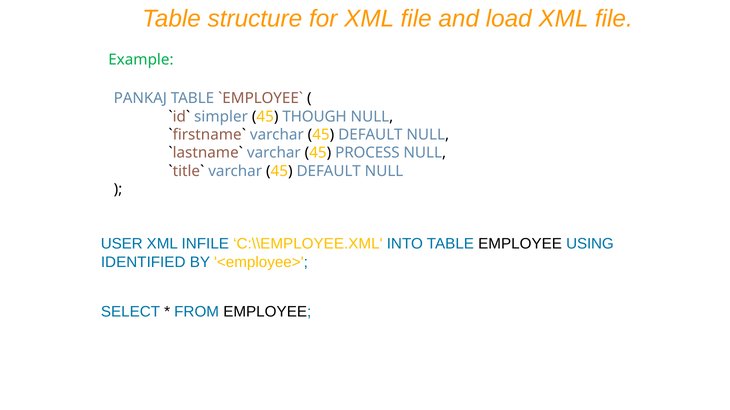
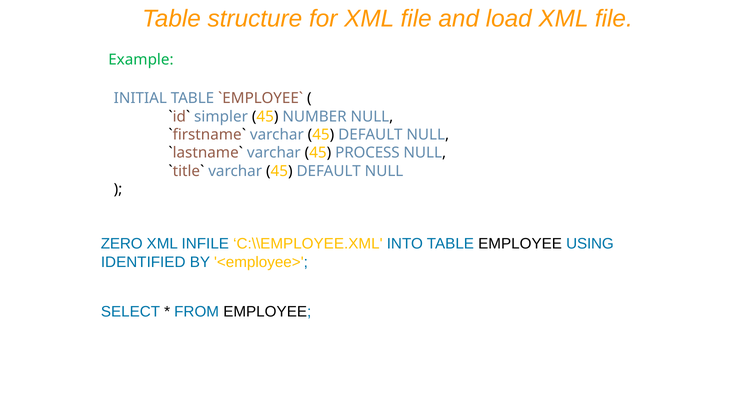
PANKAJ: PANKAJ -> INITIAL (140, 98)
THOUGH: THOUGH -> NUMBER (315, 117)
USER: USER -> ZERO (122, 244)
